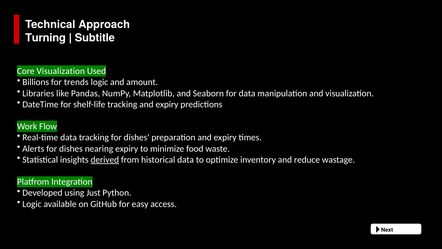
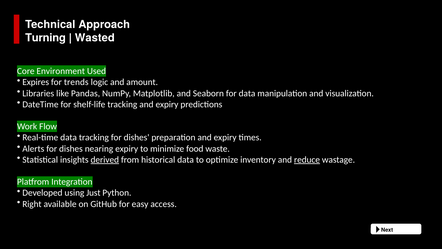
Subtitle: Subtitle -> Wasted (95, 38)
Core Visualization: Visualization -> Environment (61, 71)
Billions: Billions -> Expires (36, 82)
reduce underline: none -> present (307, 159)
Logic: Logic -> Right (32, 204)
